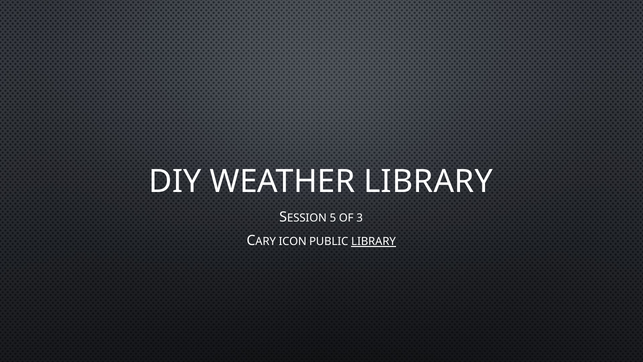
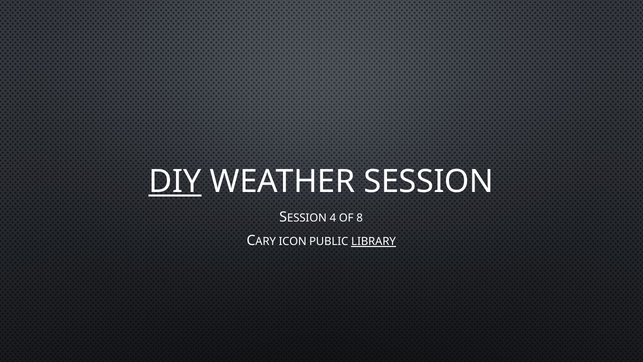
DIY underline: none -> present (175, 181)
WEATHER LIBRARY: LIBRARY -> SESSION (429, 181)
5: 5 -> 4 (333, 218)
3: 3 -> 8 (360, 218)
